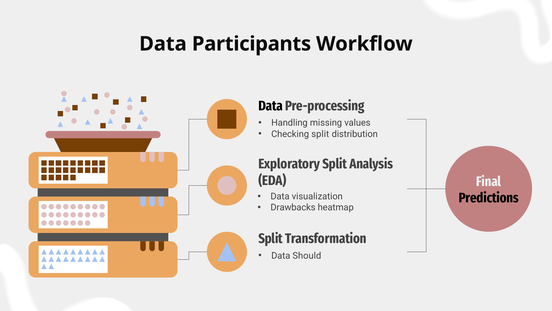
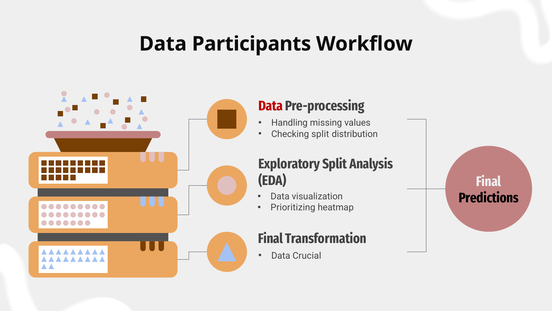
Data colour: black -> red (271, 106)
Drawbacks: Drawbacks -> Prioritizing (293, 207)
Split: Split -> Final (271, 238)
Should: Should -> Crucial (307, 255)
